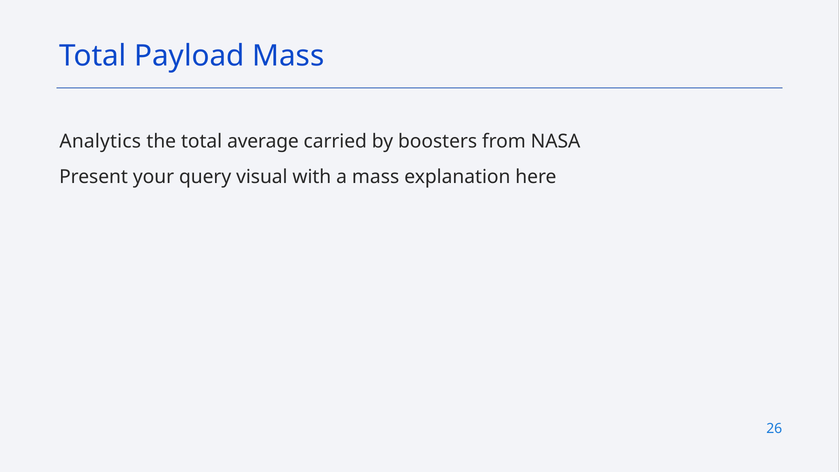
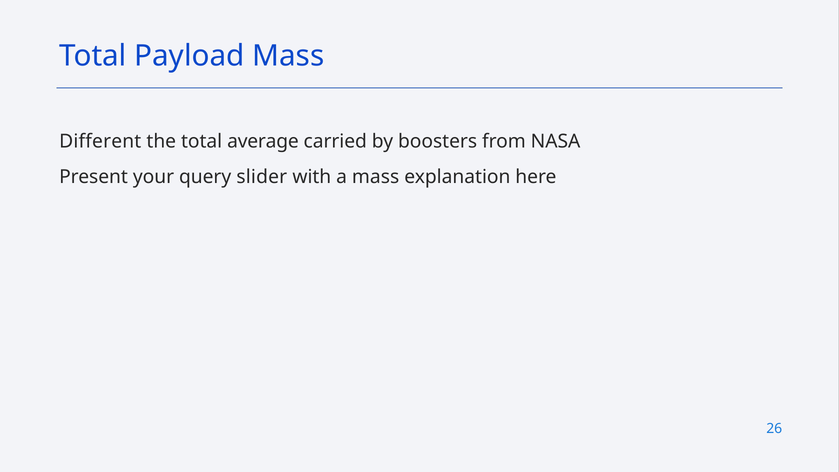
Analytics: Analytics -> Different (100, 142)
visual: visual -> slider (262, 177)
